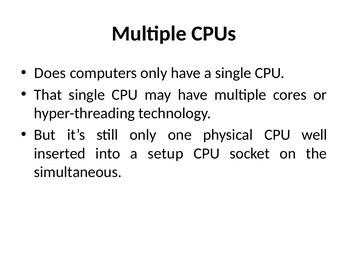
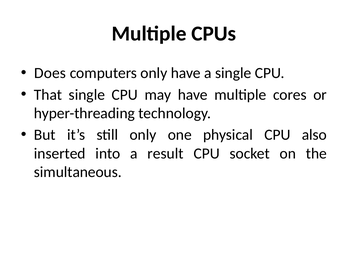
well: well -> also (314, 135)
setup: setup -> result (166, 153)
